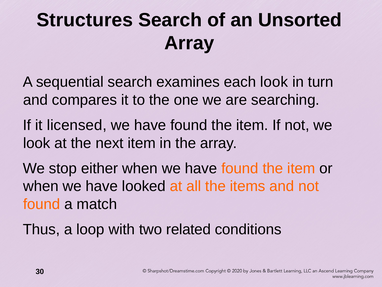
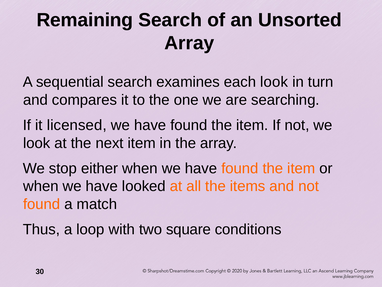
Structures: Structures -> Remaining (85, 20)
related: related -> square (189, 229)
